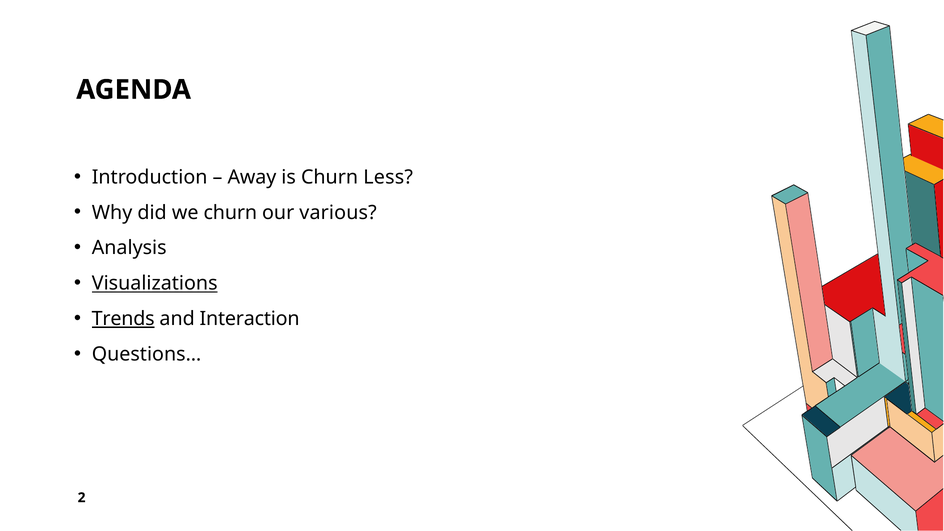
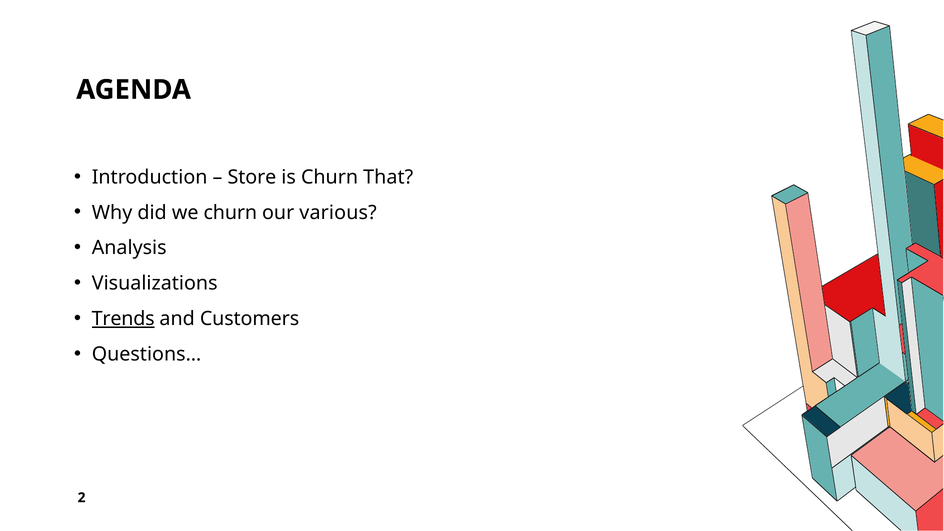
Away: Away -> Store (252, 177)
Less: Less -> That (388, 177)
Visualizations underline: present -> none (155, 283)
Interaction: Interaction -> Customers (250, 319)
